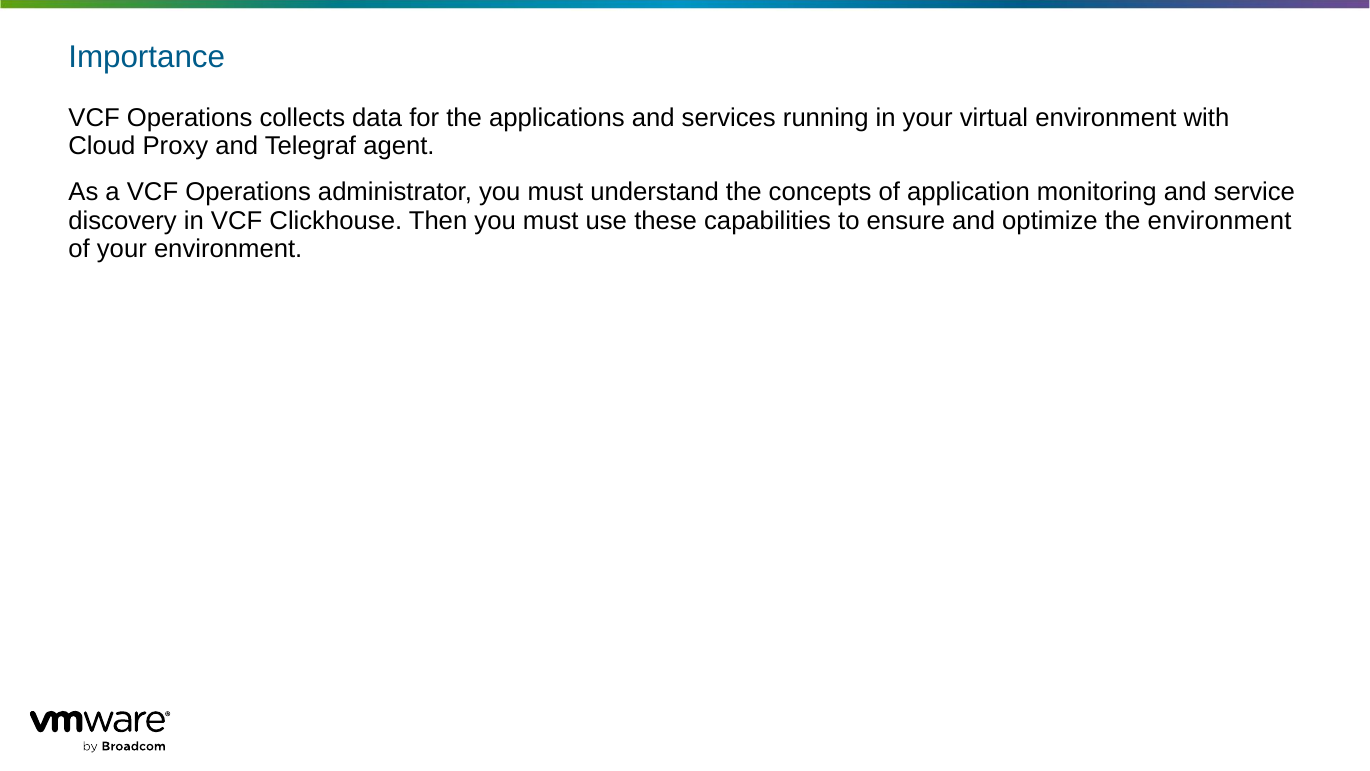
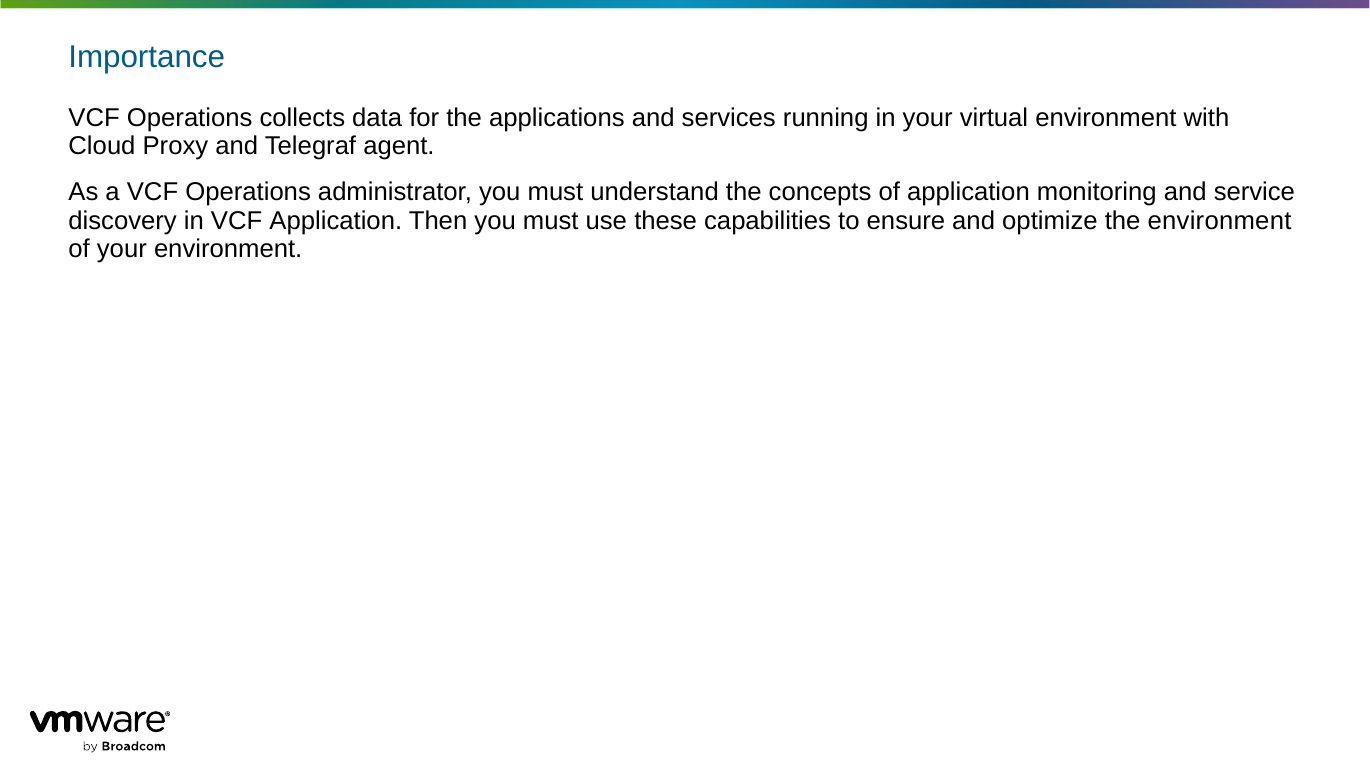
VCF Clickhouse: Clickhouse -> Application (336, 220)
